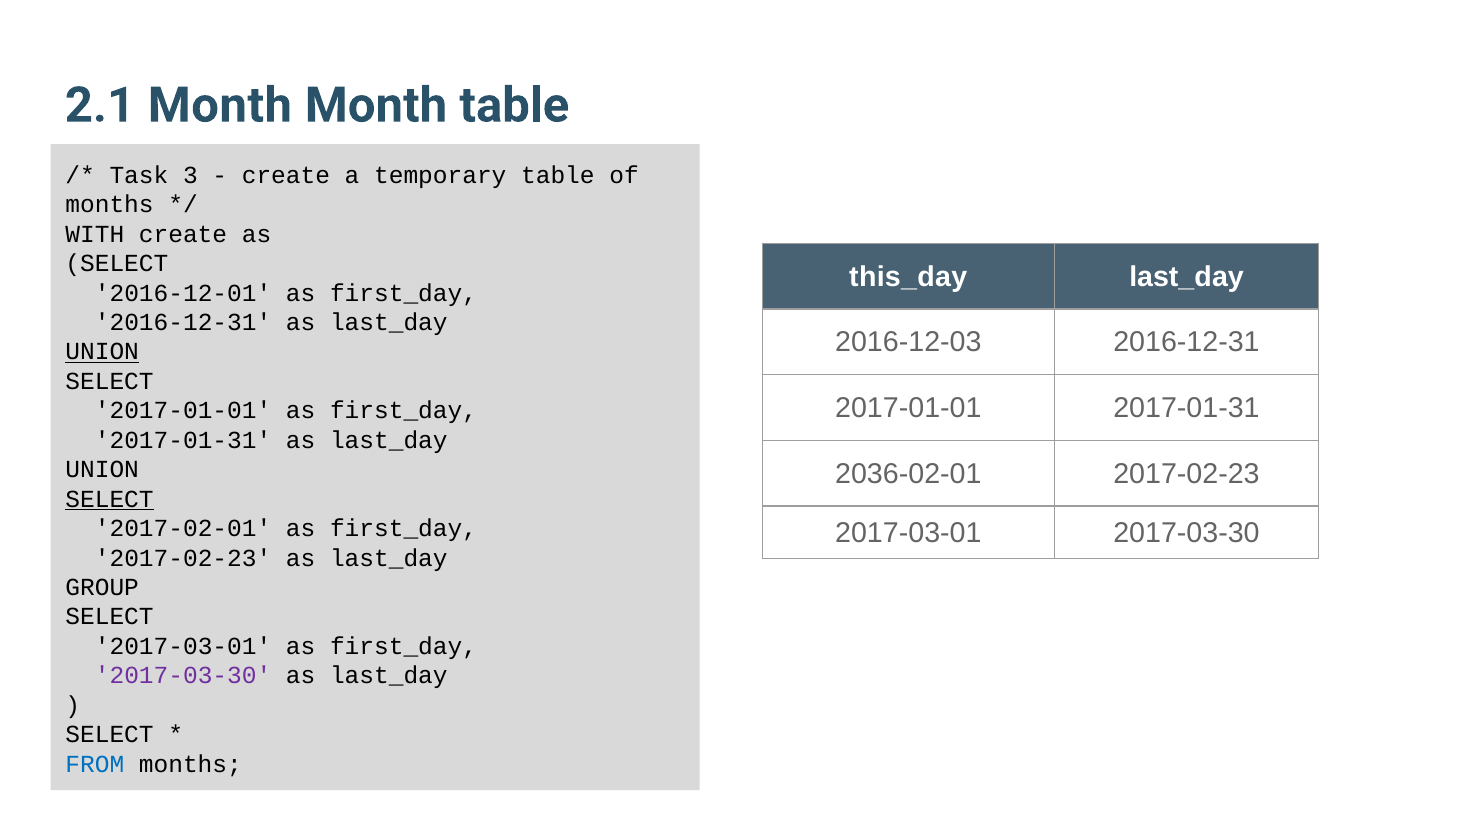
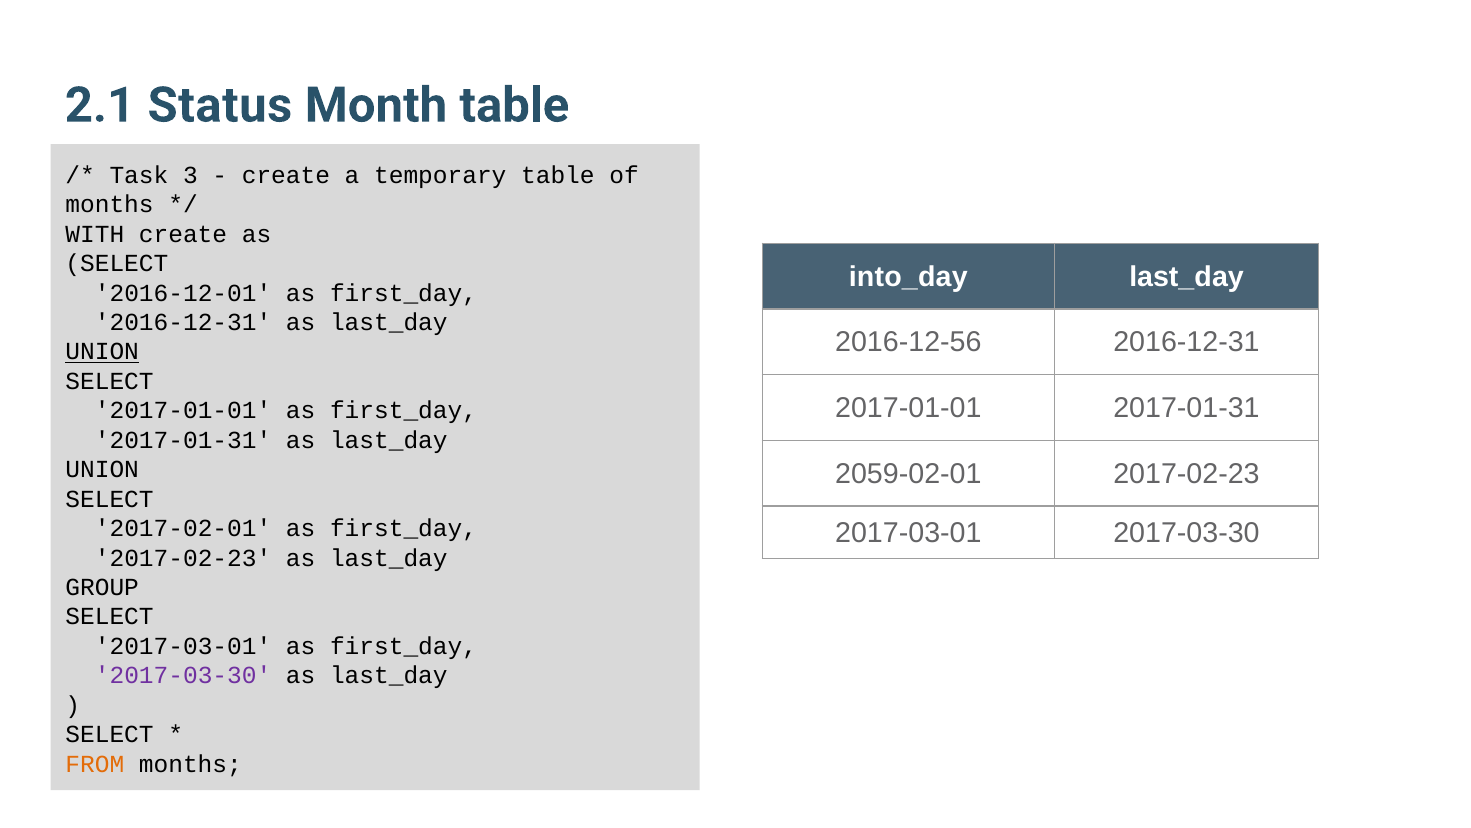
2.1 Month: Month -> Status (220, 105)
this_day: this_day -> into_day (908, 276)
2016-12-03: 2016-12-03 -> 2016-12-56 (908, 342)
2036-02-01: 2036-02-01 -> 2059-02-01 (908, 473)
SELECT underline: present -> none (110, 499)
FROM colour: blue -> orange (95, 764)
